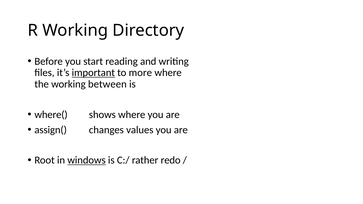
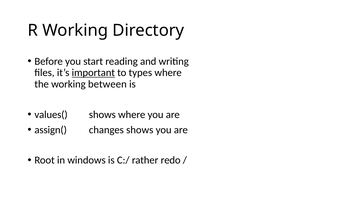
more: more -> types (140, 73)
where(: where( -> values( (51, 115)
changes values: values -> shows (140, 130)
windows underline: present -> none (87, 160)
